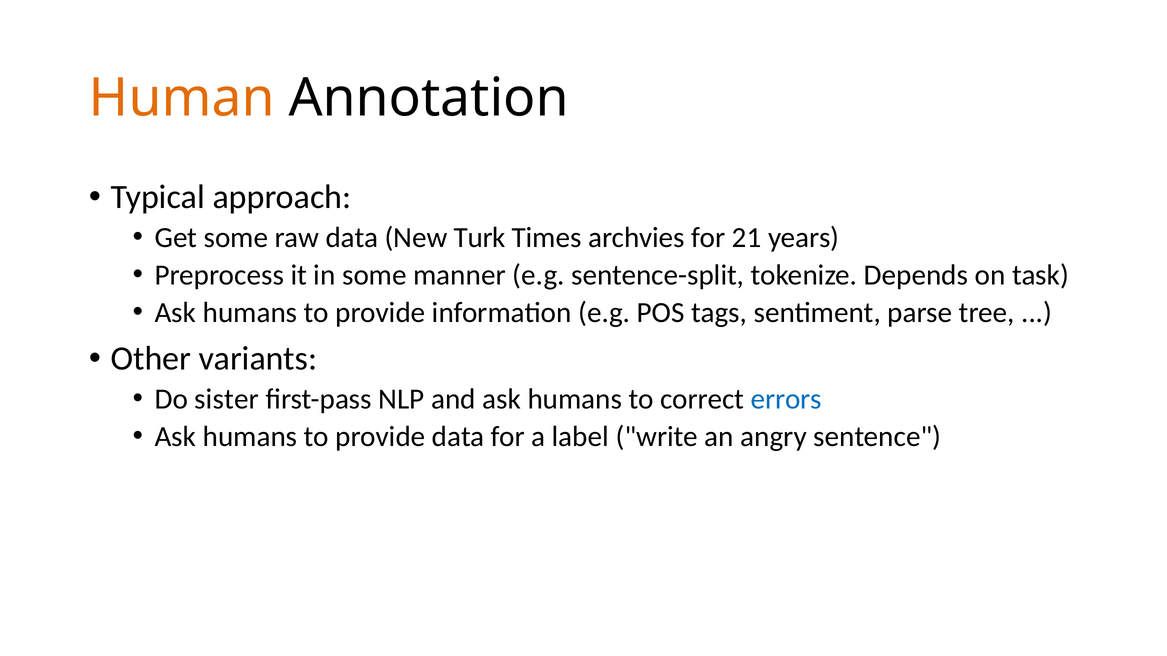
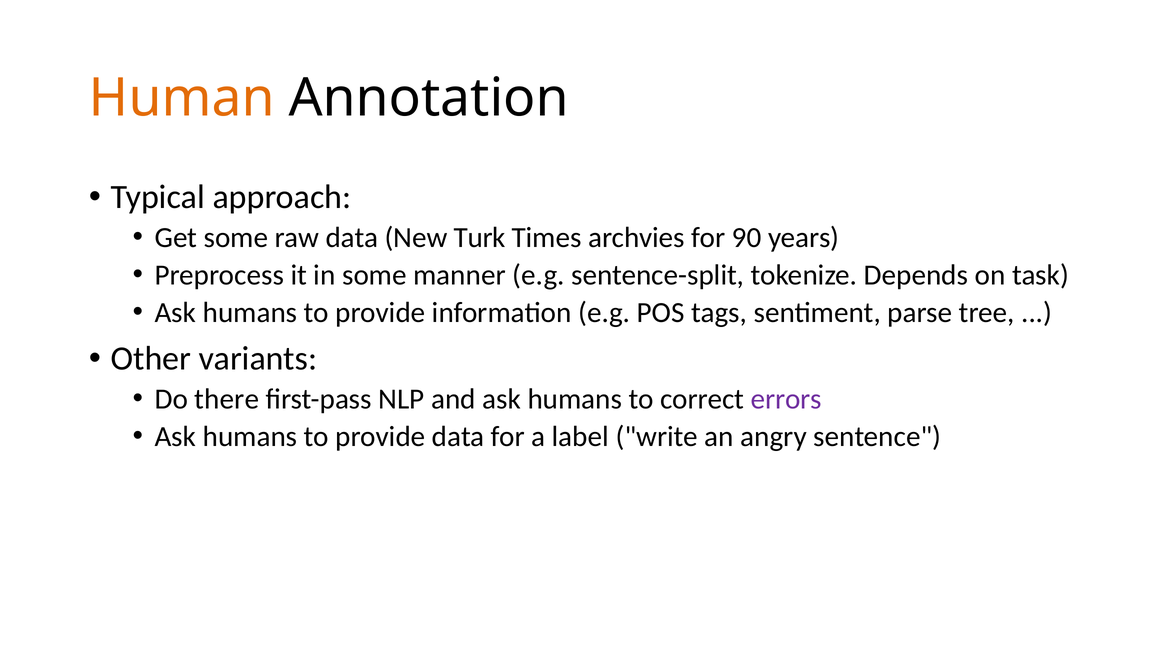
21: 21 -> 90 (747, 238)
sister: sister -> there (227, 399)
errors colour: blue -> purple (786, 399)
